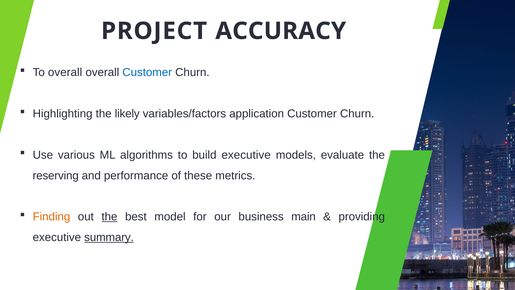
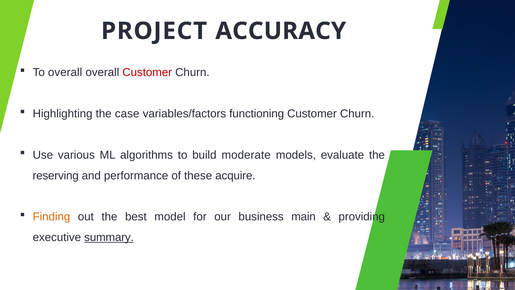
Customer colour: blue -> red (147, 72)
likely: likely -> case (127, 114)
application: application -> functioning (257, 114)
build executive: executive -> moderate (246, 155)
metrics: metrics -> acquire (235, 175)
the underline: present -> none (109, 217)
